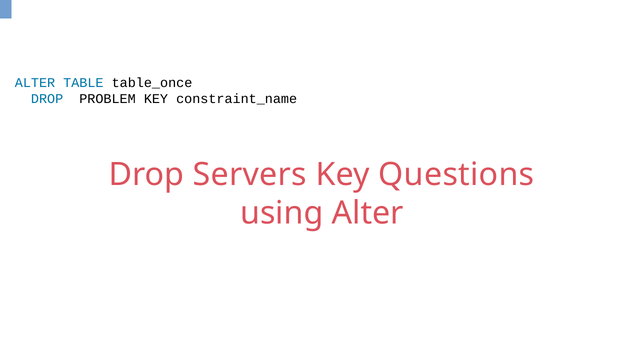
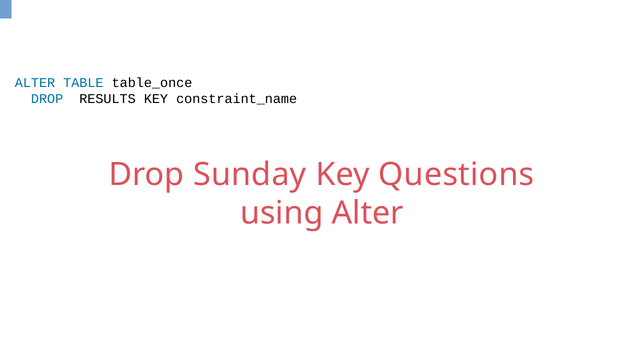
PROBLEM: PROBLEM -> RESULTS (108, 99)
Servers: Servers -> Sunday (250, 175)
